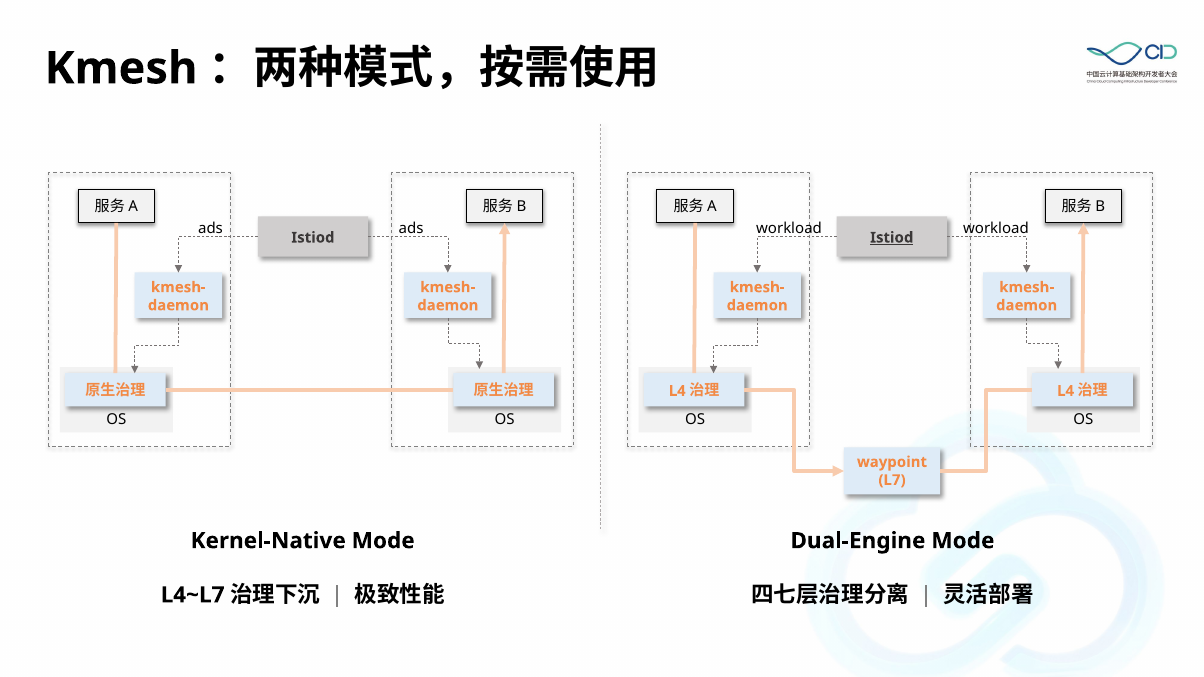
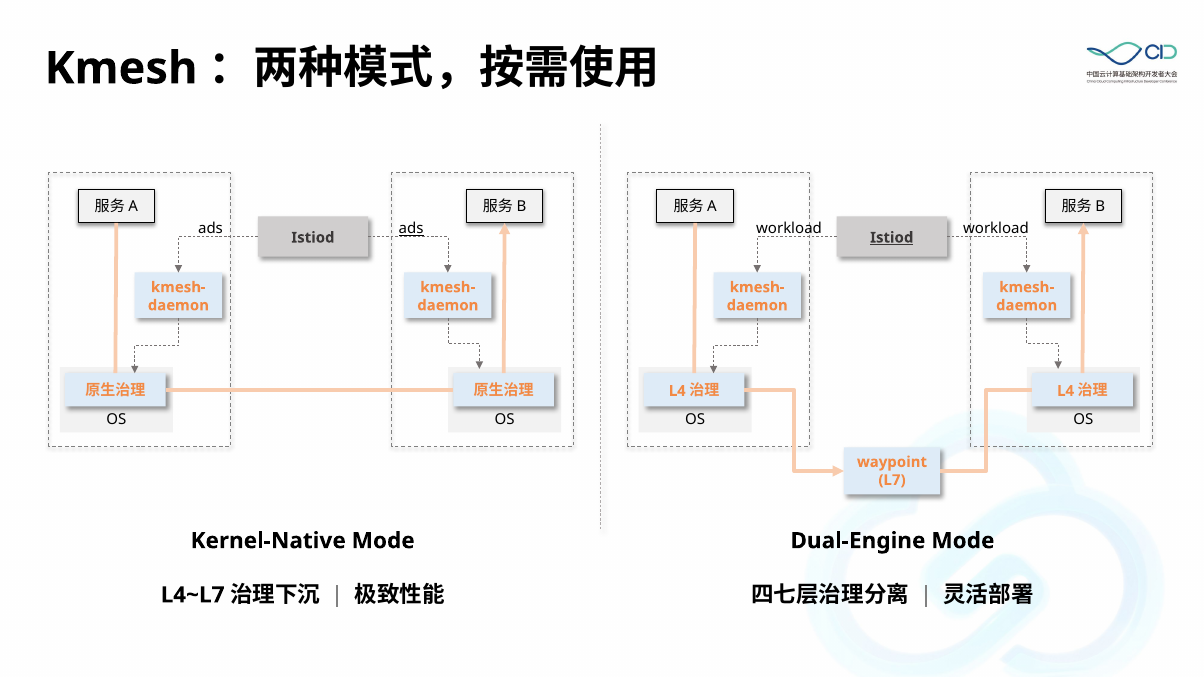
ads underline: none -> present (411, 229)
